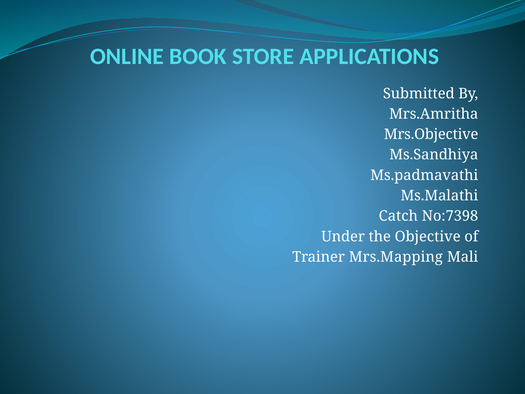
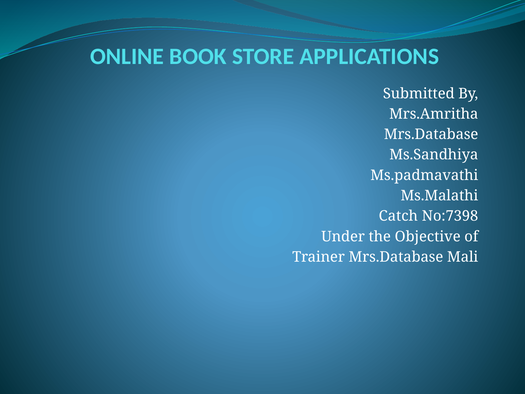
Mrs.Objective: Mrs.Objective -> Mrs.Database (431, 134)
Trainer Mrs.Mapping: Mrs.Mapping -> Mrs.Database (396, 257)
